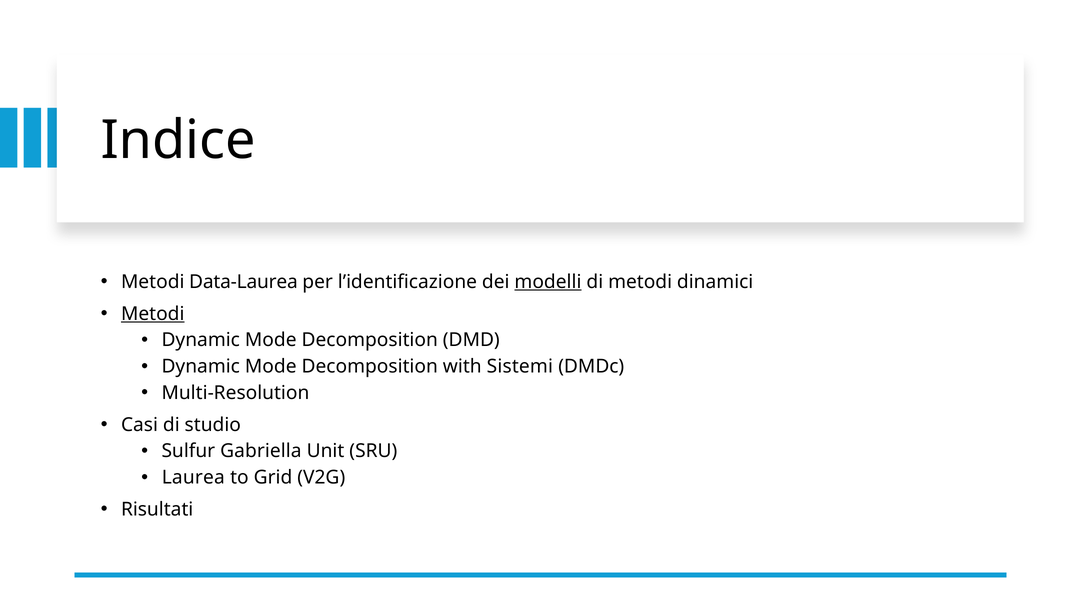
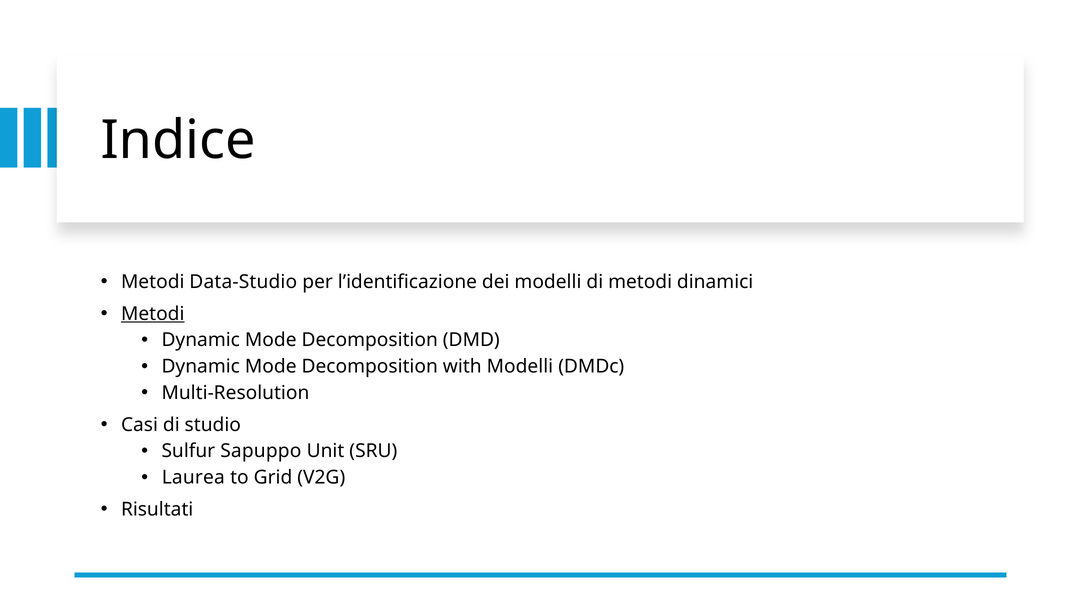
Data-Laurea: Data-Laurea -> Data-Studio (243, 282)
modelli underline: present -> none (548, 282)
with Sistemi: Sistemi -> Modelli (520, 366)
Gabriella: Gabriella -> Sapuppo (261, 451)
